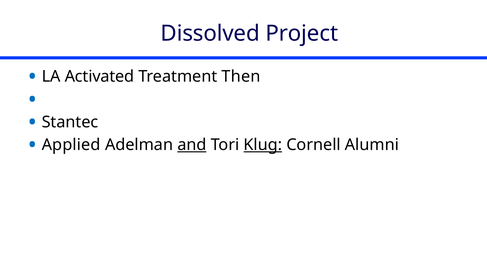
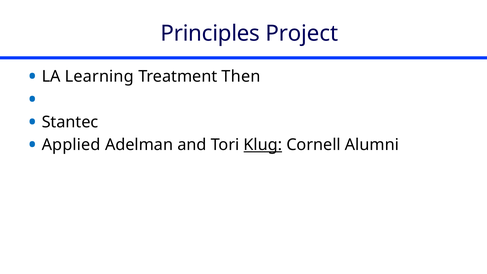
Dissolved: Dissolved -> Principles (210, 34)
Activated: Activated -> Learning (99, 77)
and underline: present -> none (192, 145)
